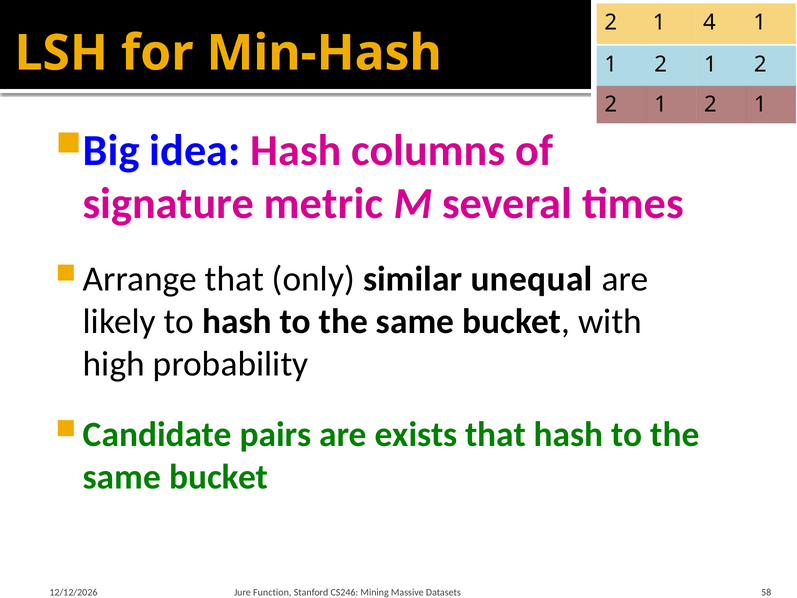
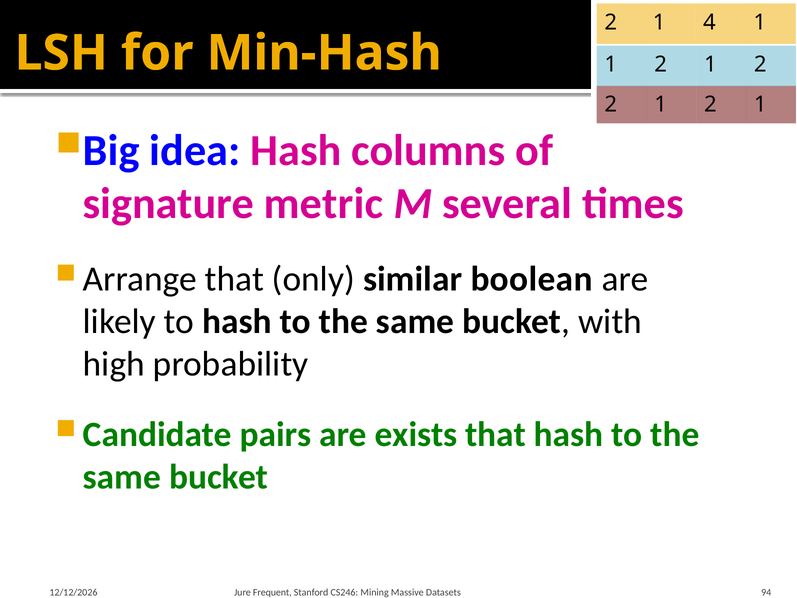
unequal: unequal -> boolean (532, 279)
Function: Function -> Frequent (272, 592)
58: 58 -> 94 (766, 592)
